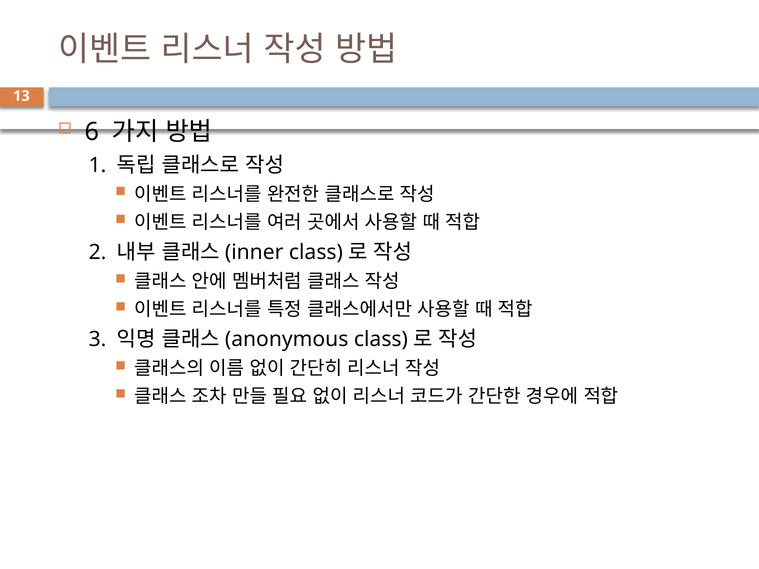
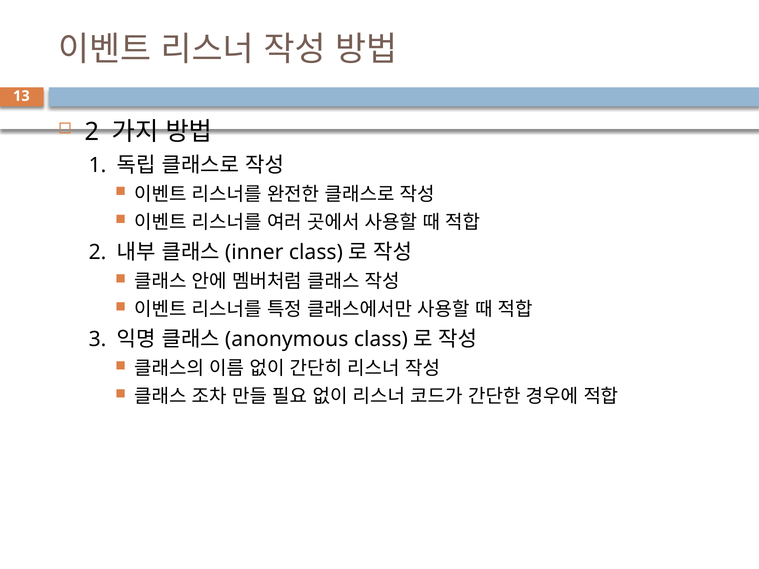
6: 6 -> 2 (92, 132)
